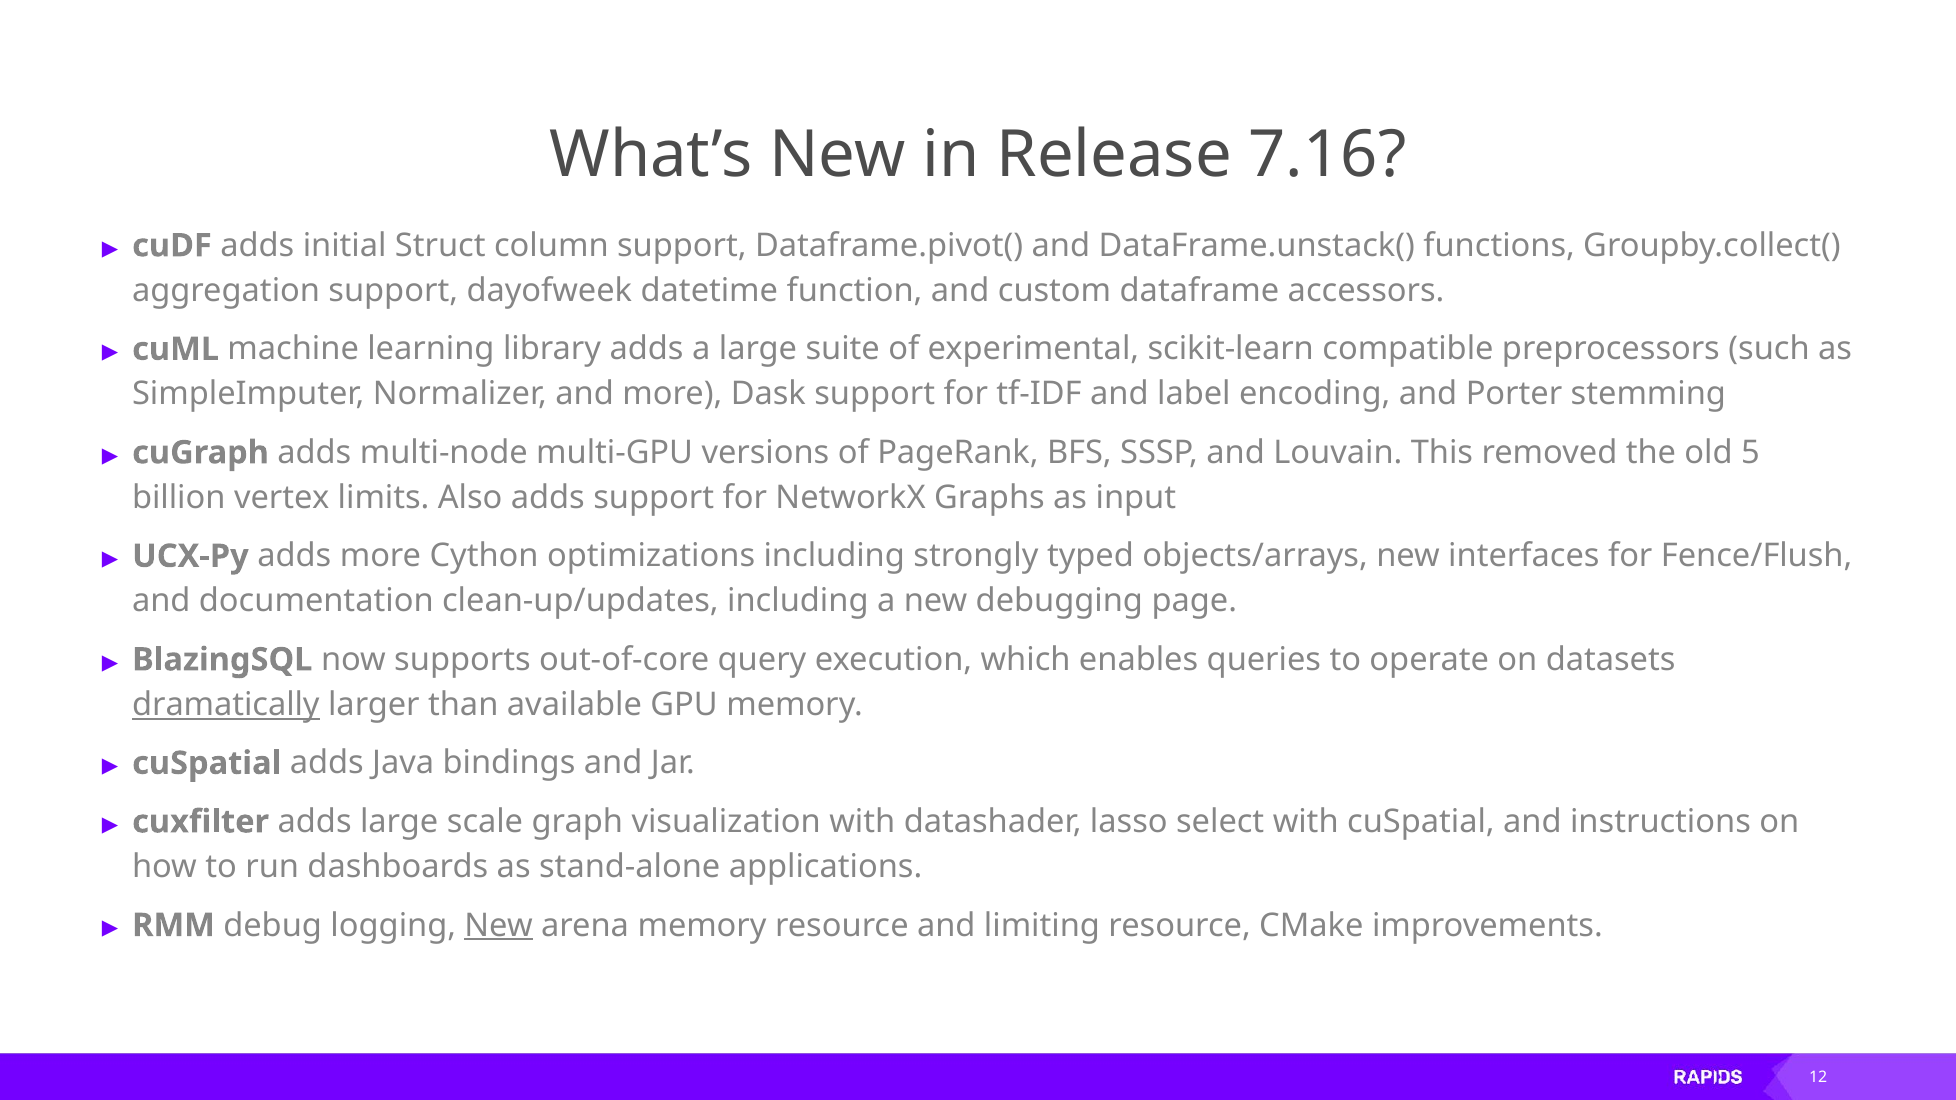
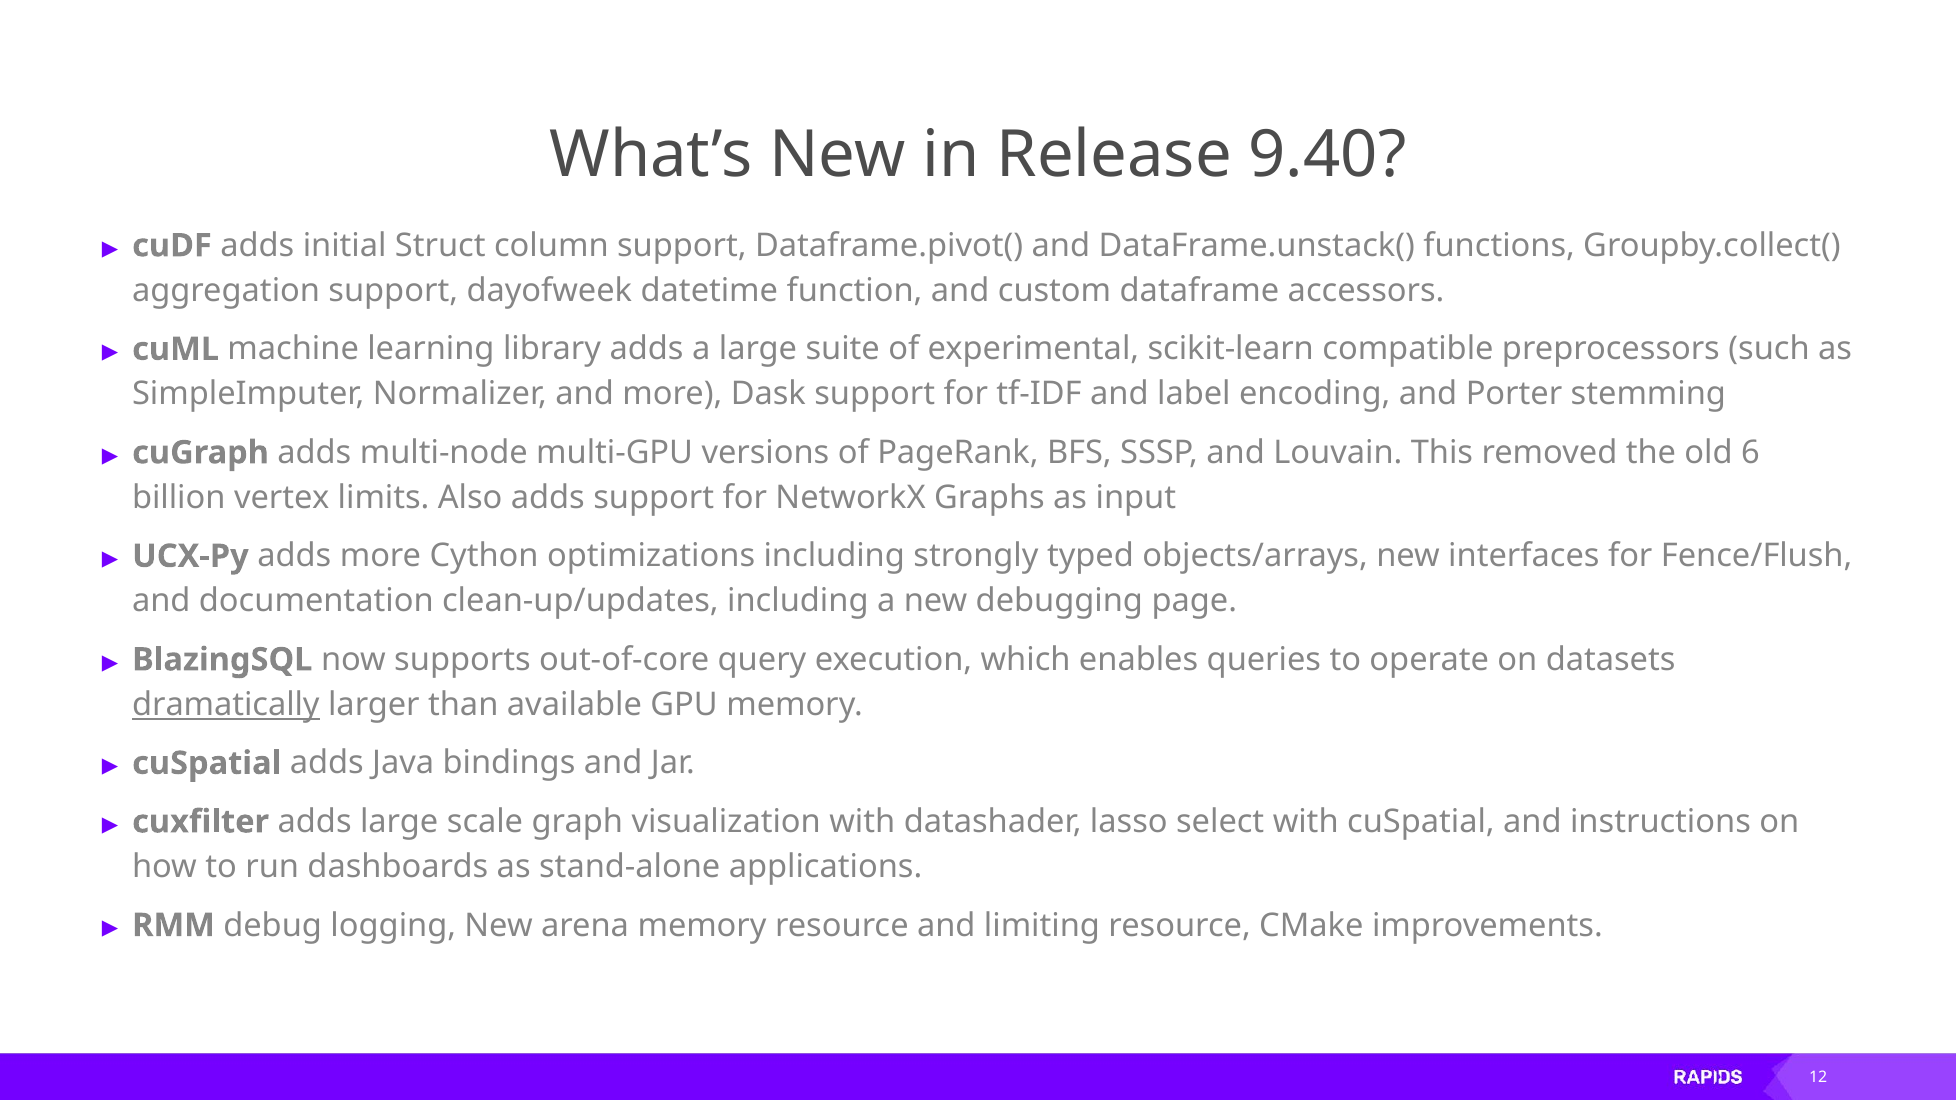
7.16: 7.16 -> 9.40 (1327, 155)
5: 5 -> 6 (1751, 453)
New underline: present -> none (499, 925)
